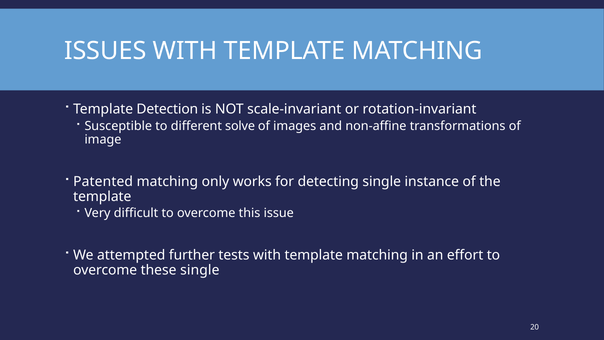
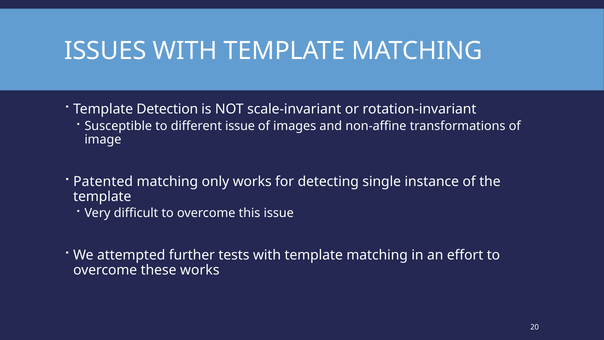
different solve: solve -> issue (240, 126)
these single: single -> works (200, 270)
